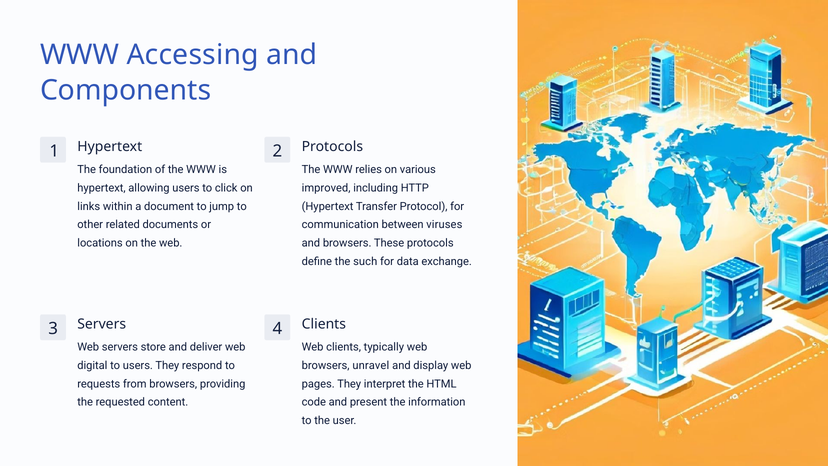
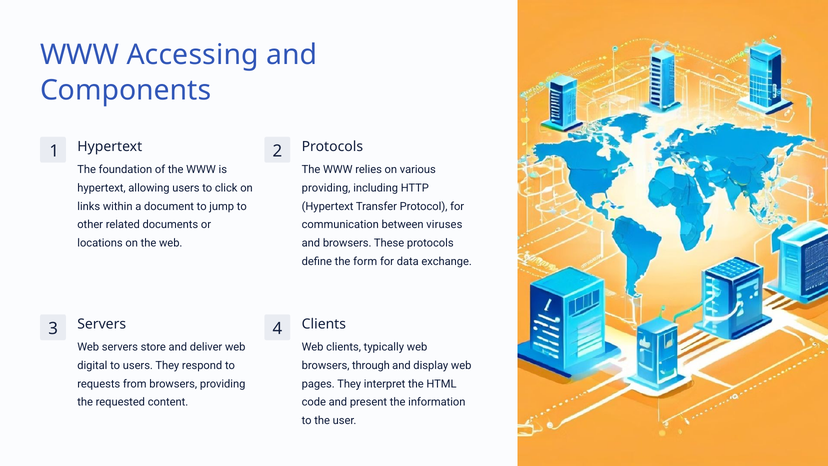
improved: improved -> providing (326, 188)
such: such -> form (365, 261)
unravel: unravel -> through (371, 365)
